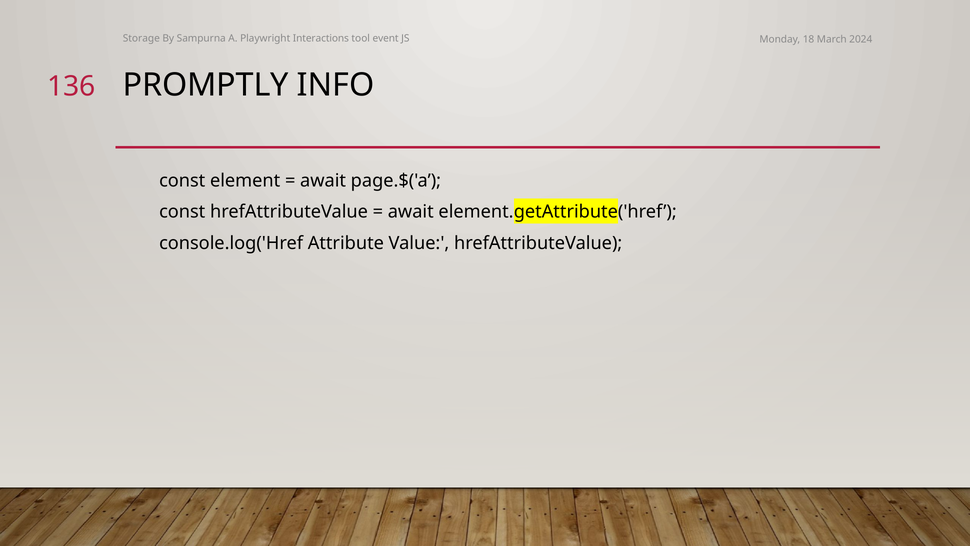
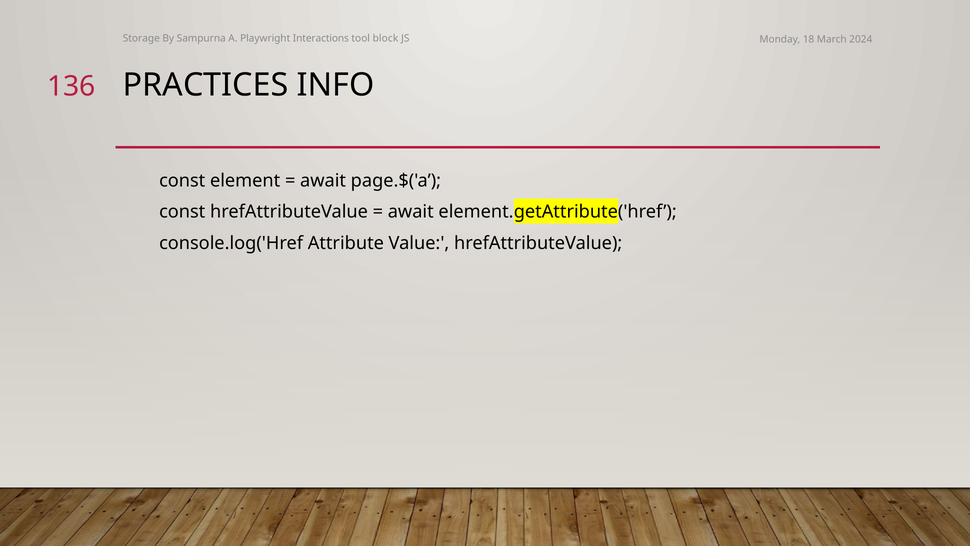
event: event -> block (385, 38)
PROMPTLY: PROMPTLY -> PRACTICES (206, 85)
